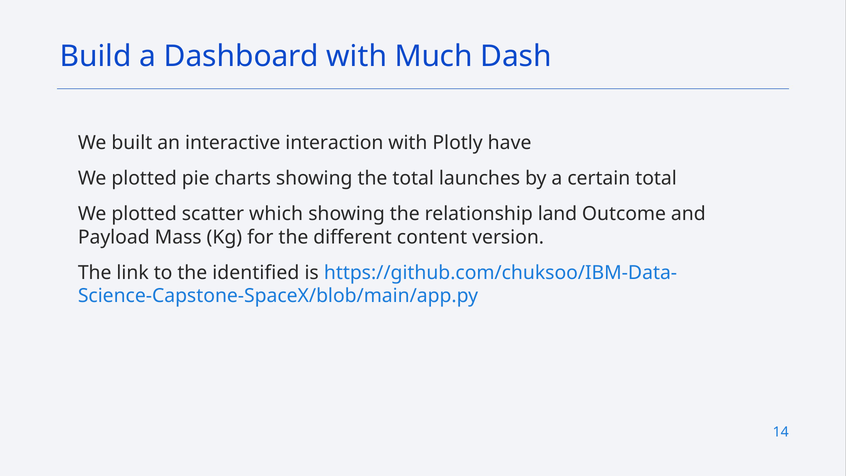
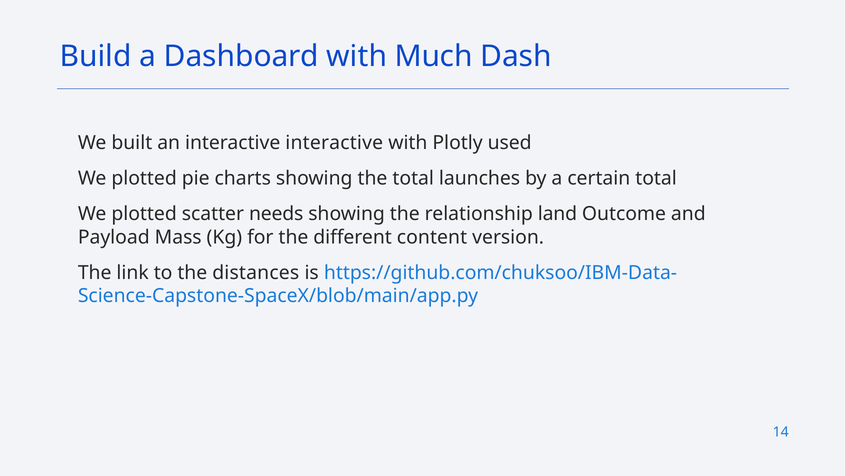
interactive interaction: interaction -> interactive (334, 143)
have: have -> used (510, 143)
which: which -> needs (276, 214)
identified: identified -> distances (256, 273)
